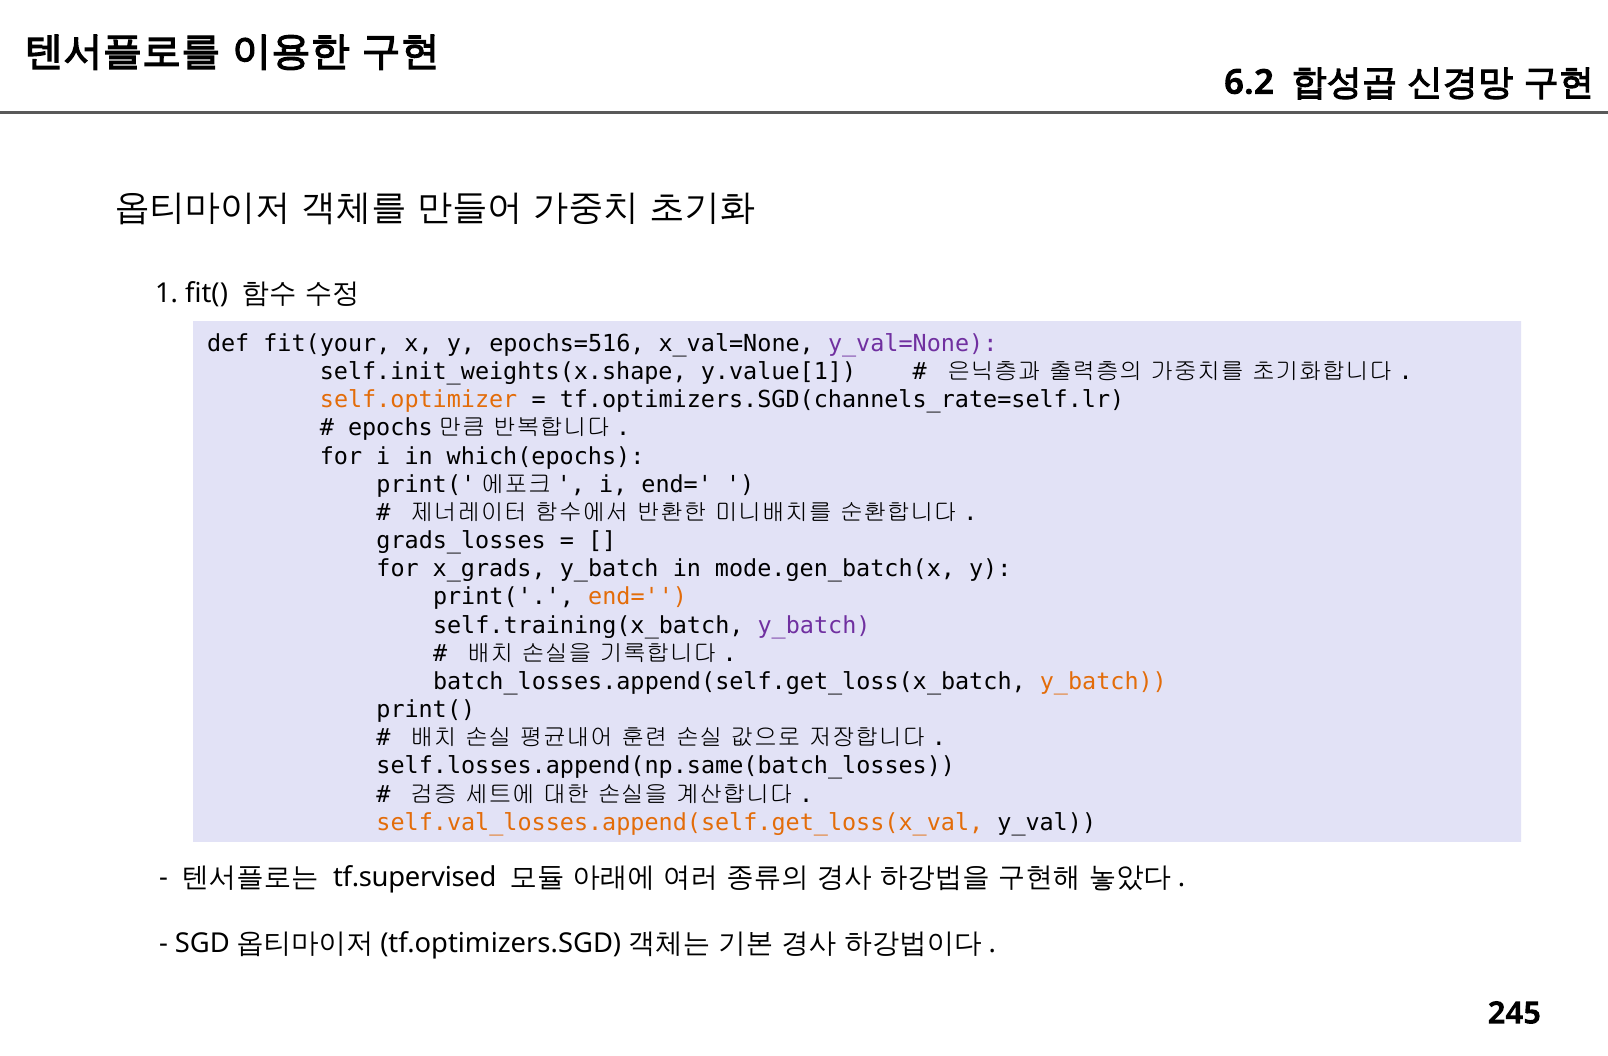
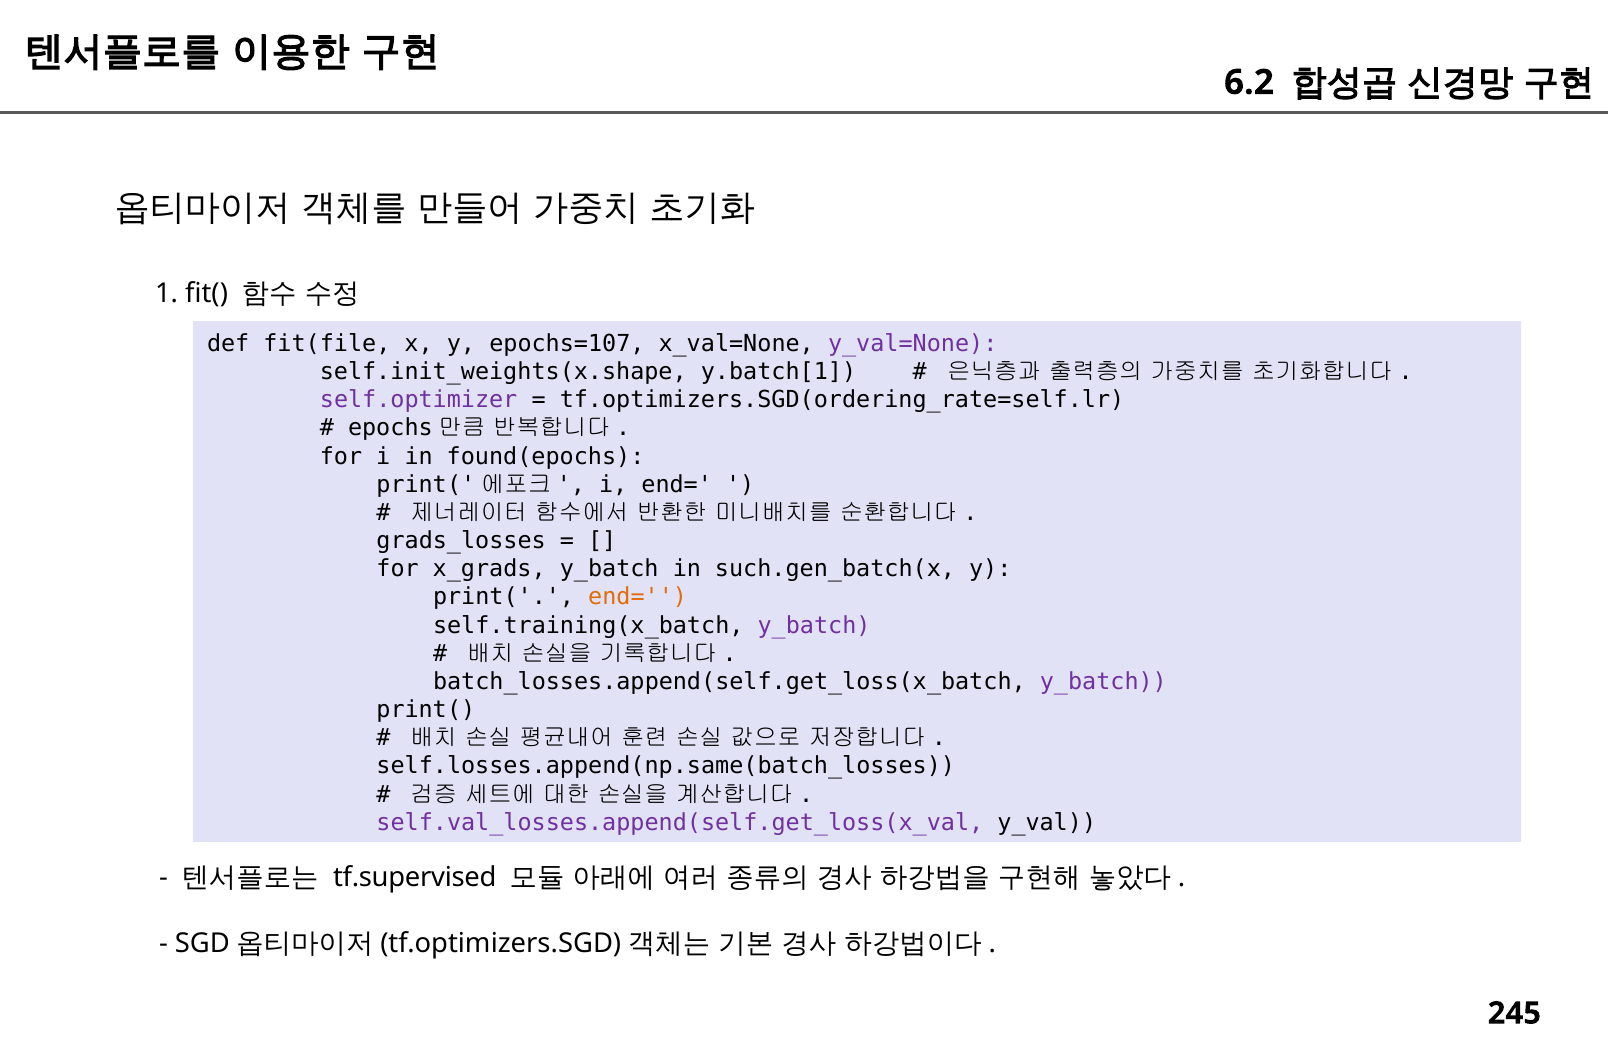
fit(your: fit(your -> fit(file (327, 344)
epochs=516: epochs=516 -> epochs=107 (567, 344)
y.value[1: y.value[1 -> y.batch[1 (778, 372)
self.optimizer colour: orange -> purple (419, 400)
tf.optimizers.SGD(channels_rate=self.lr: tf.optimizers.SGD(channels_rate=self.lr -> tf.optimizers.SGD(ordering_rate=self.lr (842, 400)
which(epochs: which(epochs -> found(epochs (546, 456)
mode.gen_batch(x: mode.gen_batch(x -> such.gen_batch(x (835, 569)
y_batch colour: orange -> purple (1103, 682)
self.val_losses.append(self.get_loss(x_val colour: orange -> purple (680, 823)
